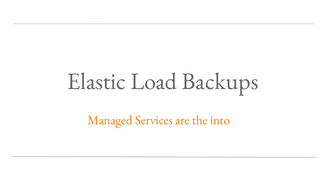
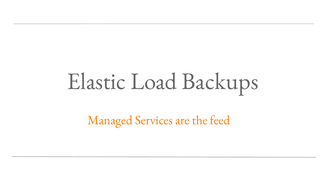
into: into -> feed (220, 120)
